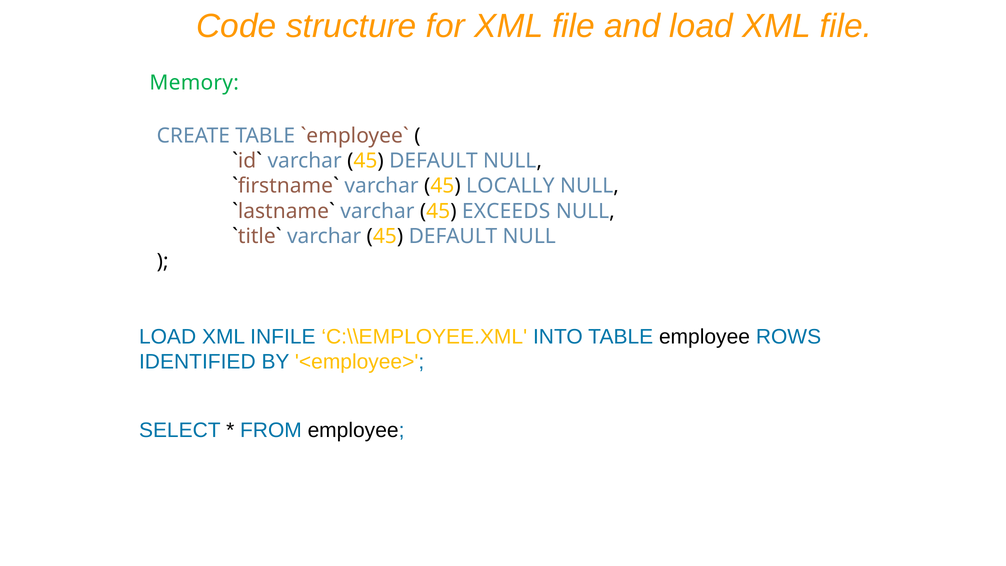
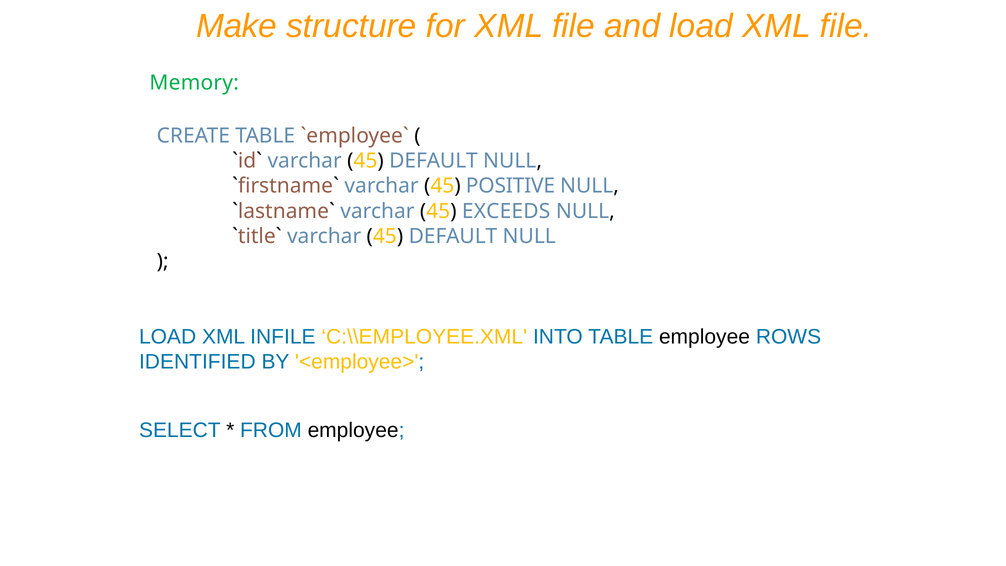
Code: Code -> Make (237, 26)
LOCALLY: LOCALLY -> POSITIVE (510, 186)
